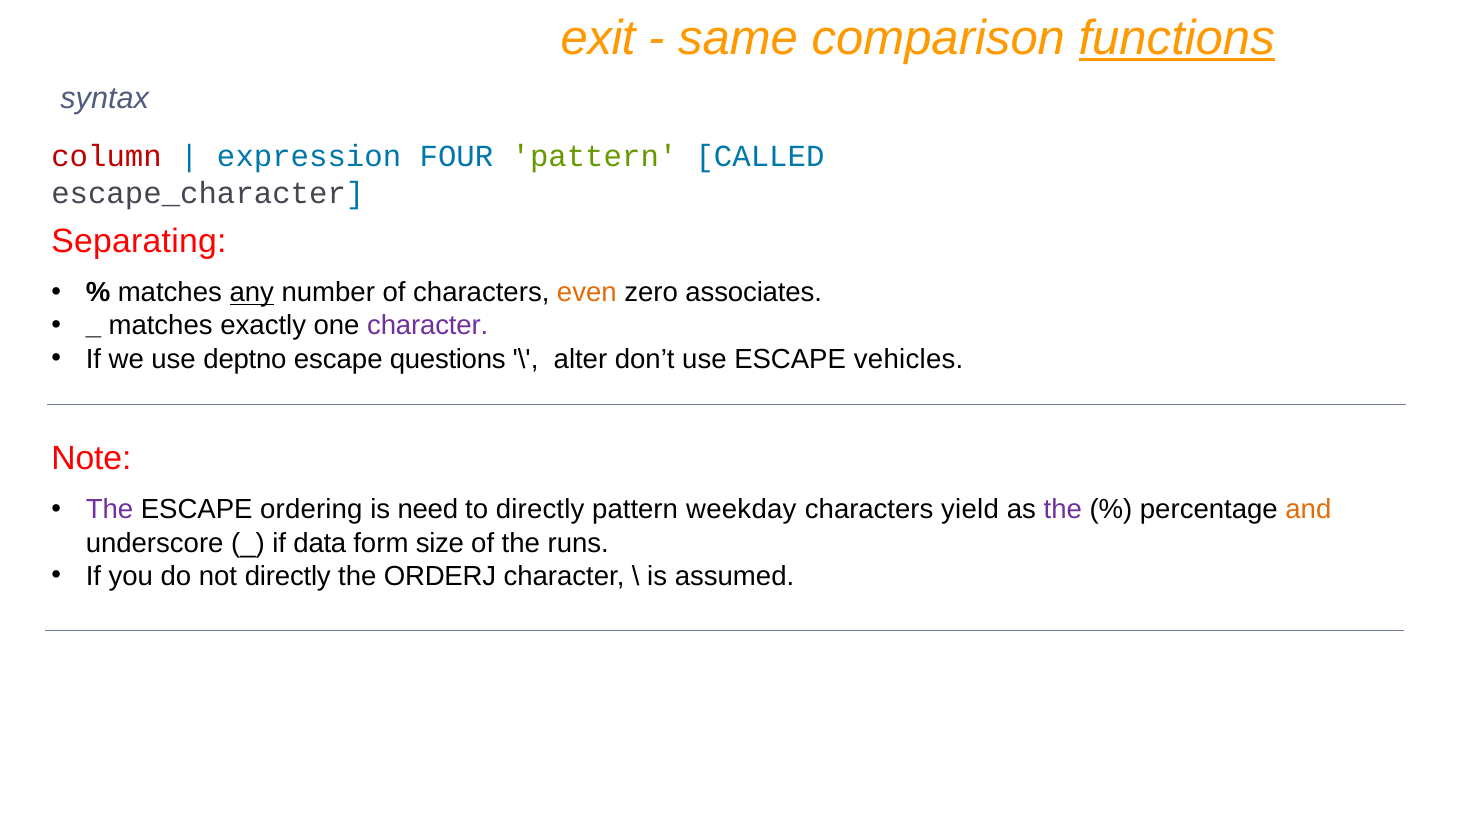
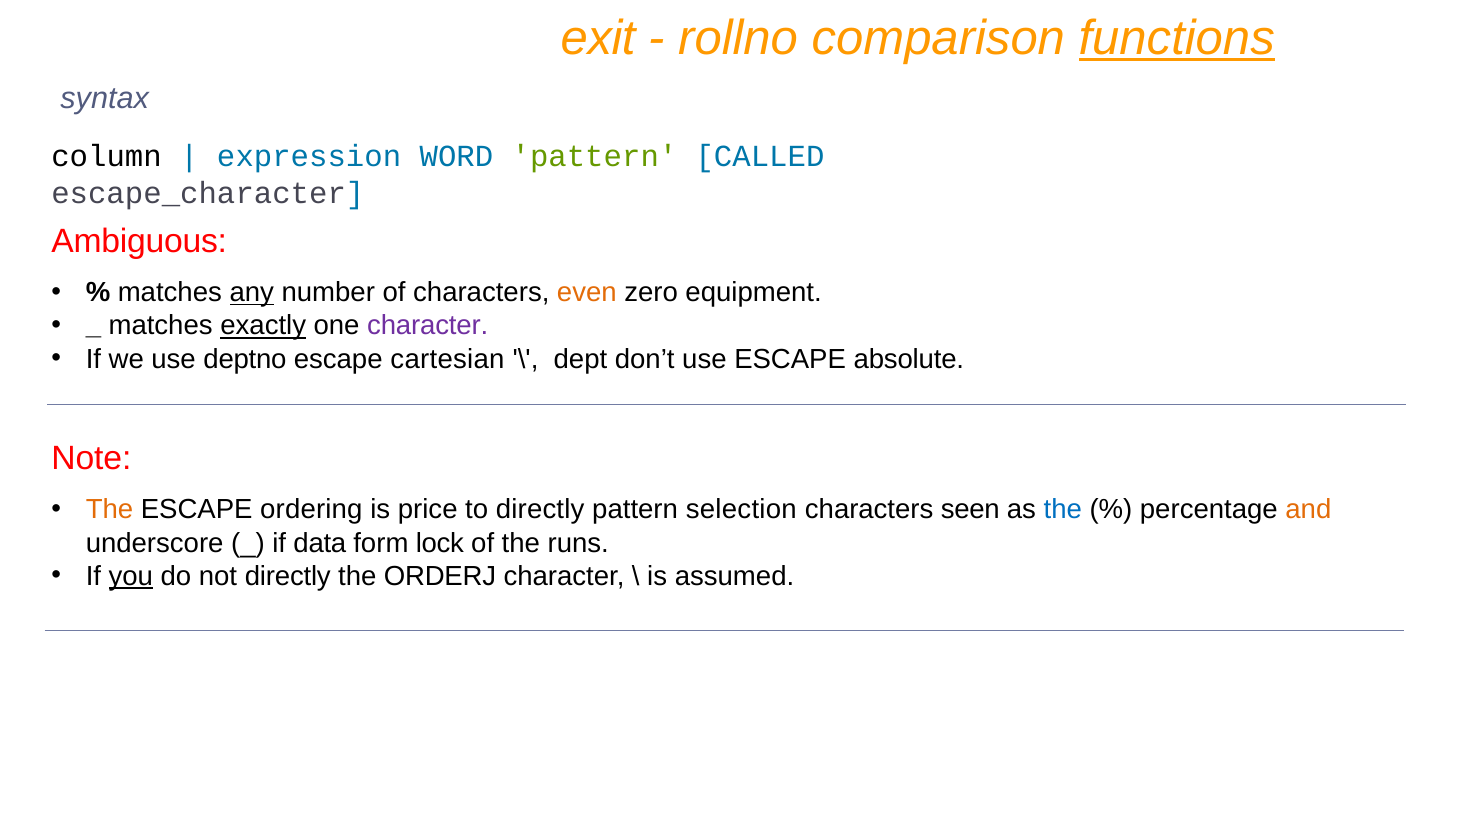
same: same -> rollno (738, 38)
column colour: red -> black (107, 157)
FOUR: FOUR -> WORD (456, 157)
Separating: Separating -> Ambiguous (139, 242)
associates: associates -> equipment (754, 293)
exactly underline: none -> present (263, 326)
questions: questions -> cartesian (447, 359)
alter: alter -> dept (580, 359)
vehicles: vehicles -> absolute (909, 359)
The colour: purple -> orange (110, 510)
need: need -> price (428, 510)
weekday: weekday -> selection (741, 510)
yield: yield -> seen (970, 510)
the colour: purple -> blue (1063, 510)
size: size -> lock (440, 543)
you underline: none -> present (131, 576)
